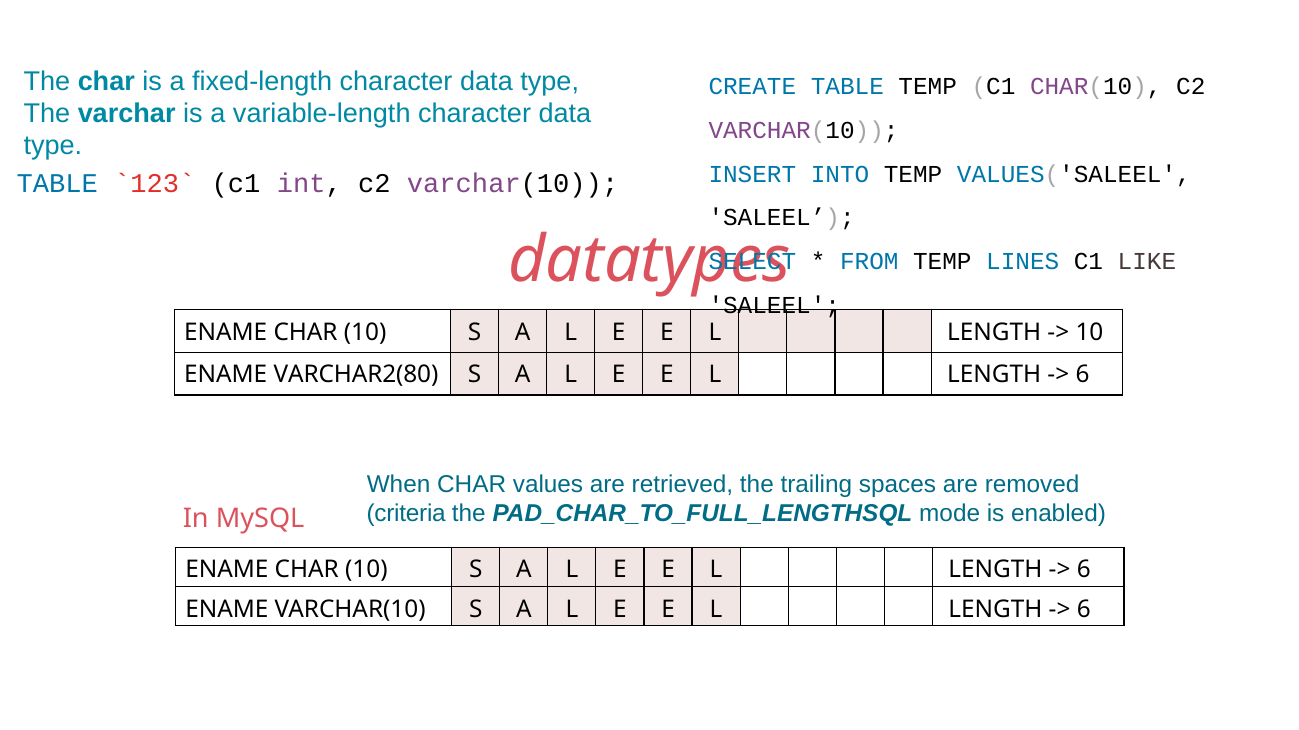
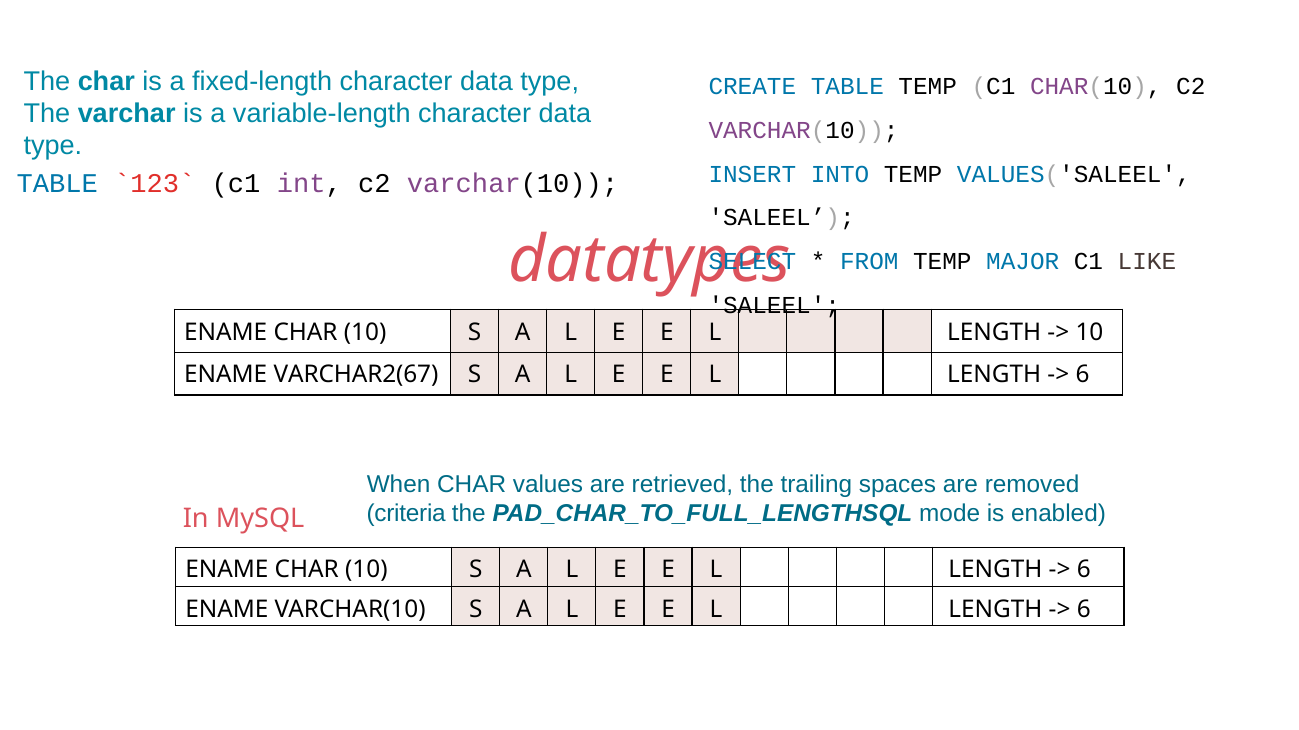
LINES: LINES -> MAJOR (1023, 262)
VARCHAR2(80: VARCHAR2(80 -> VARCHAR2(67 (356, 375)
